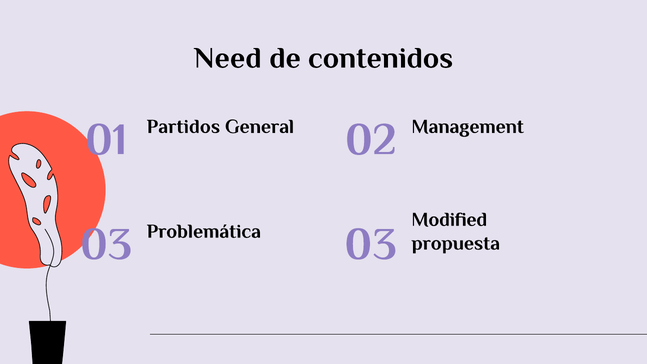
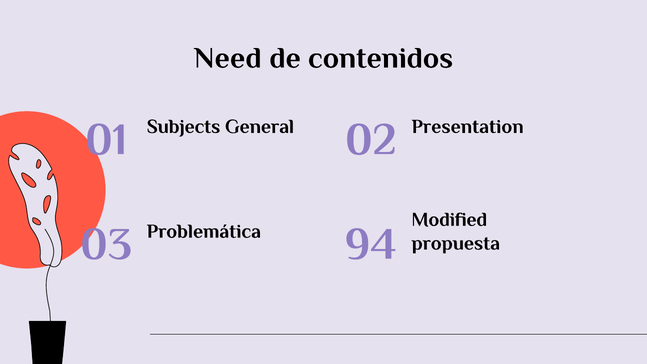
Partidos: Partidos -> Subjects (184, 126)
Management: Management -> Presentation (468, 126)
03 03: 03 -> 94 (371, 244)
